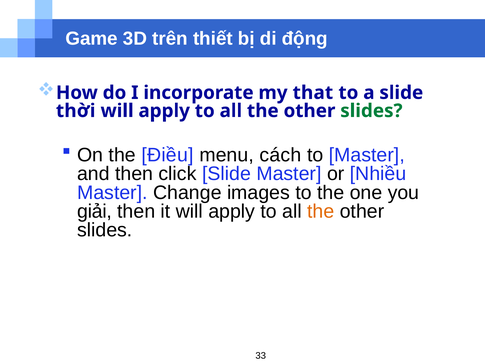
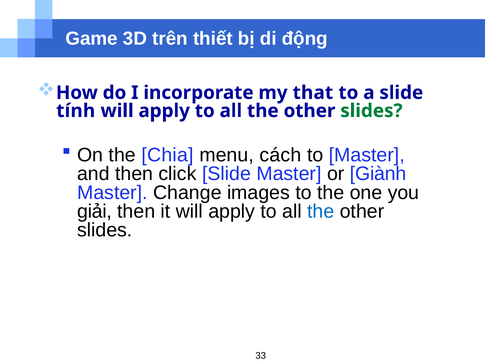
thời: thời -> tính (76, 111)
Điều: Điều -> Chia (168, 155)
Nhiều: Nhiều -> Giành (378, 174)
the colour: orange -> blue (321, 211)
